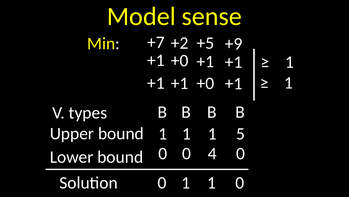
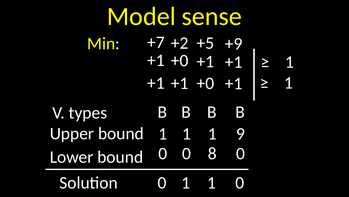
5: 5 -> 9 (241, 133)
4: 4 -> 8 (212, 153)
